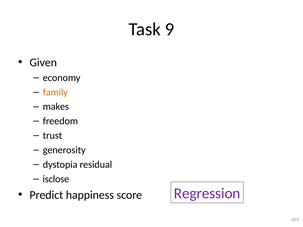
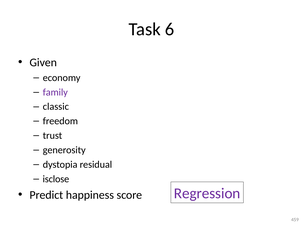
9: 9 -> 6 (170, 29)
family colour: orange -> purple (55, 92)
makes: makes -> classic (56, 107)
